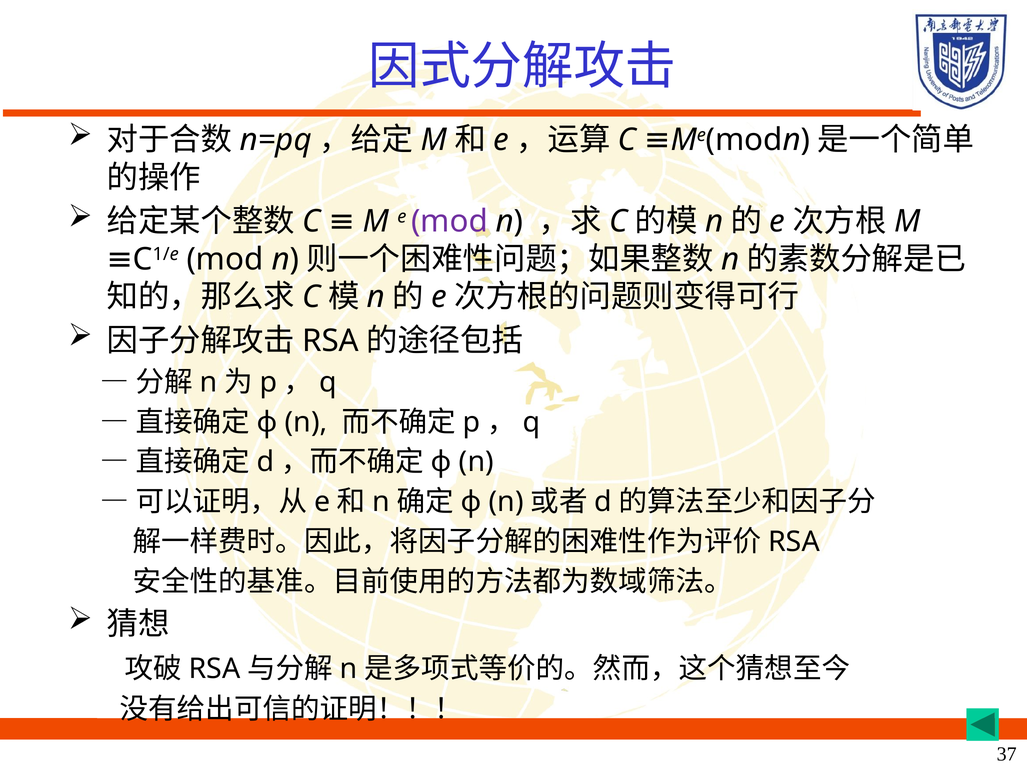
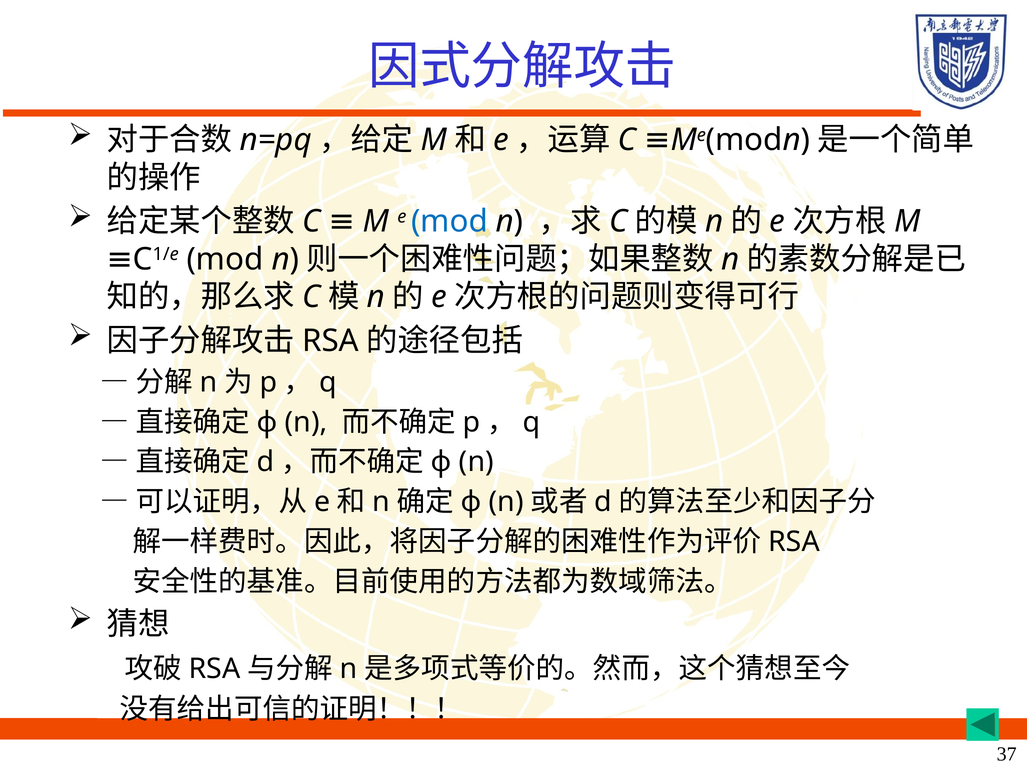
mod colour: purple -> blue (449, 222)
